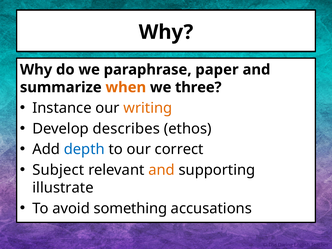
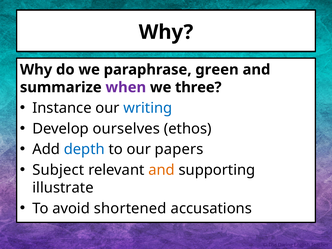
paper: paper -> green (217, 70)
when colour: orange -> purple (126, 87)
writing colour: orange -> blue (148, 108)
describes: describes -> ourselves (126, 129)
correct: correct -> papers (179, 149)
something: something -> shortened (130, 208)
